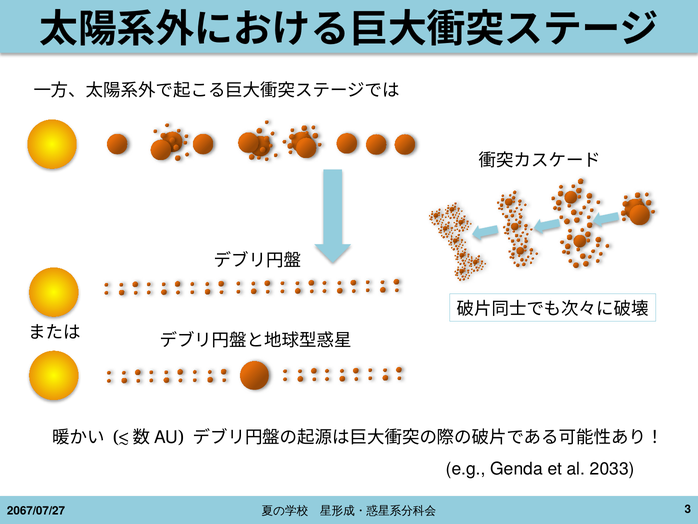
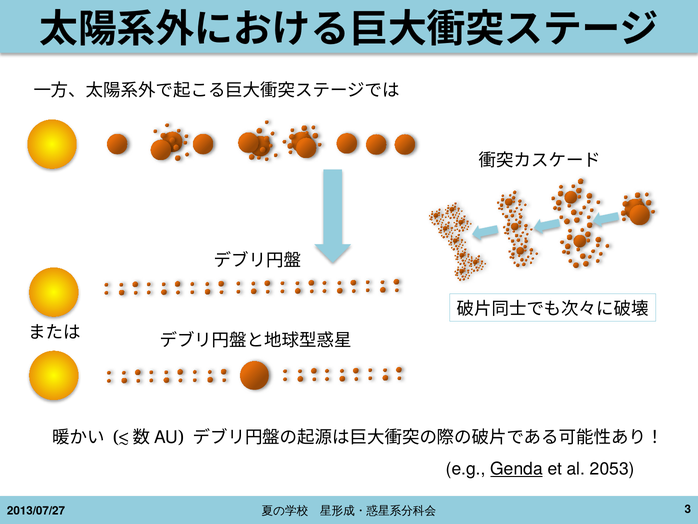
Genda underline: none -> present (517, 469)
2033: 2033 -> 2053 (612, 469)
2067/07/27: 2067/07/27 -> 2013/07/27 (36, 510)
